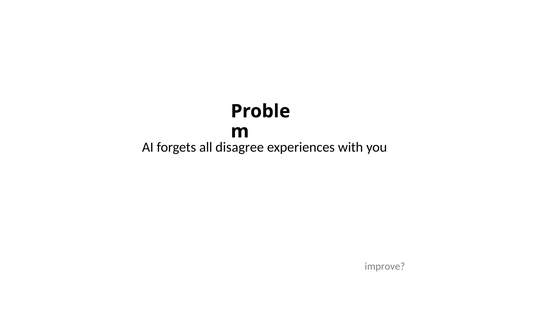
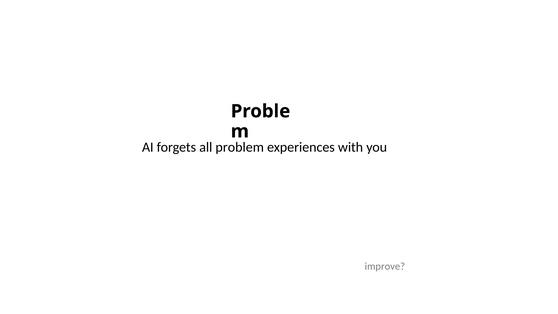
disagree: disagree -> problem (240, 147)
